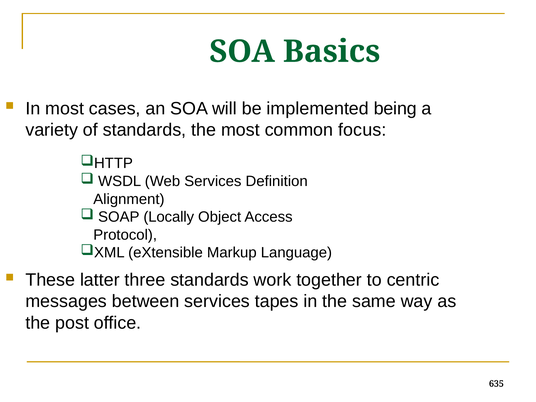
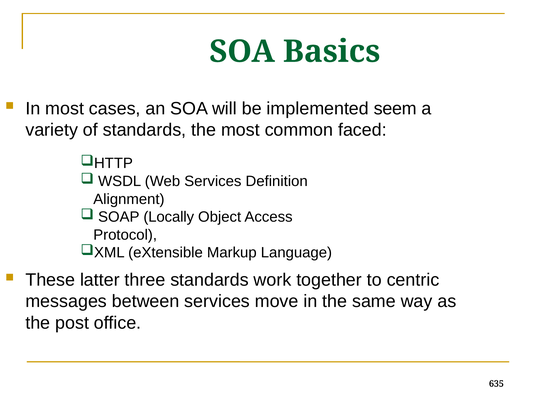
being: being -> seem (395, 108)
focus: focus -> faced (362, 130)
tapes: tapes -> move (277, 301)
